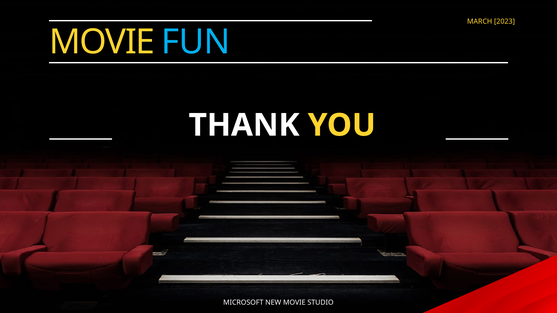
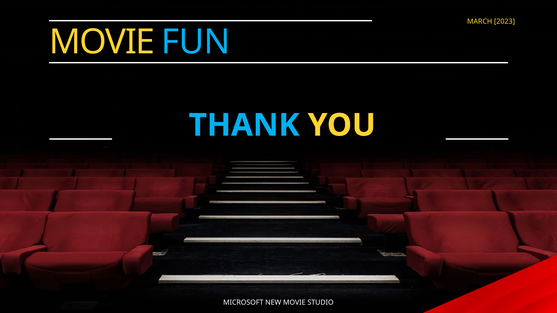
THANK colour: white -> light blue (244, 125)
